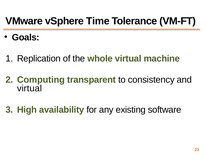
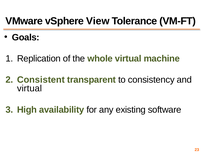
Time: Time -> View (98, 21)
Computing: Computing -> Consistent (41, 80)
